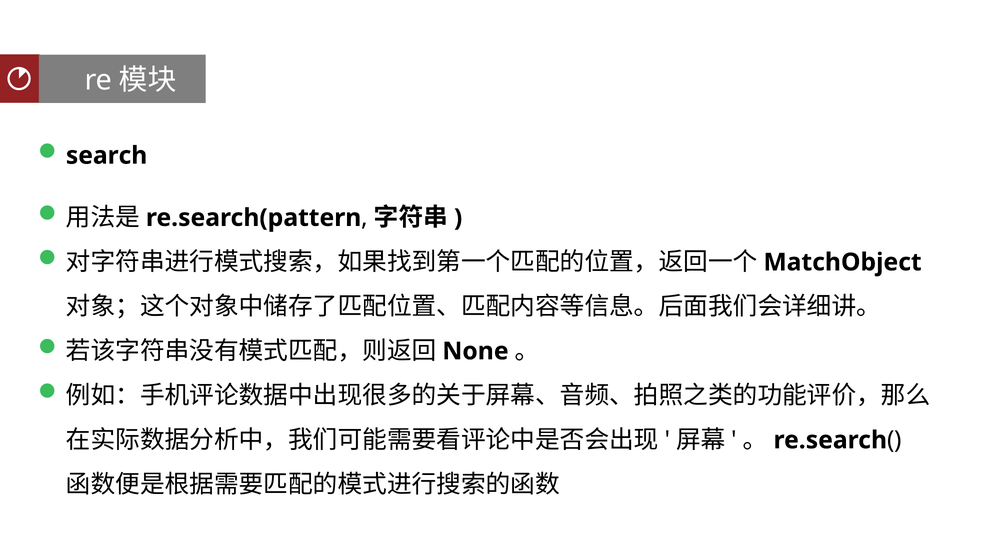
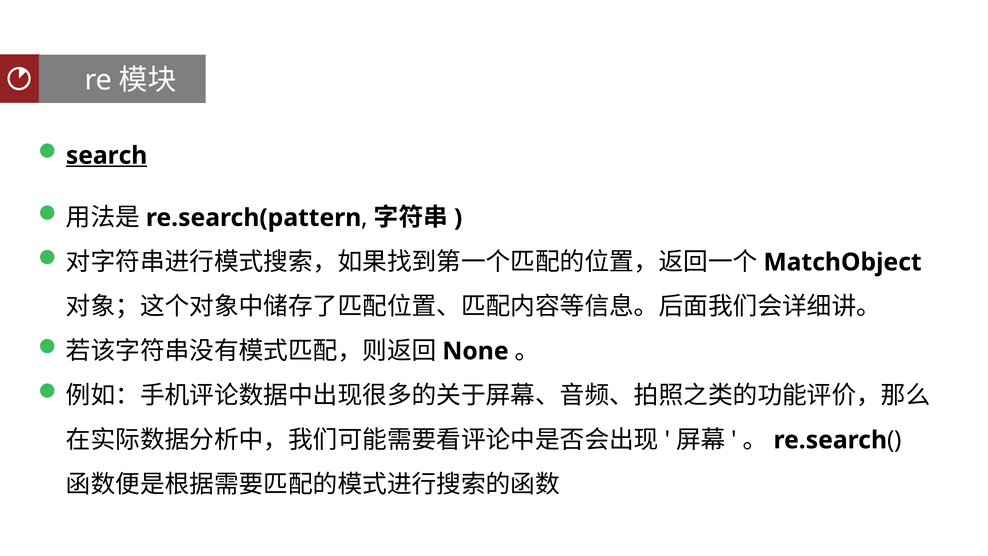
search underline: none -> present (107, 156)
